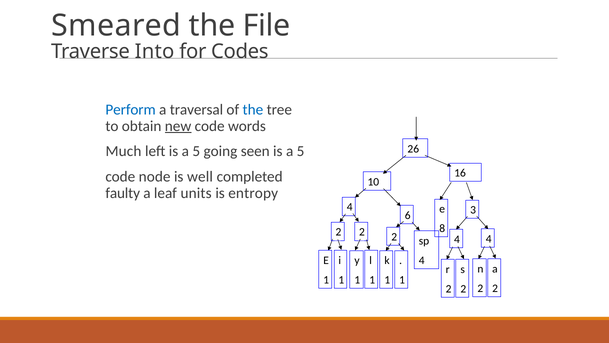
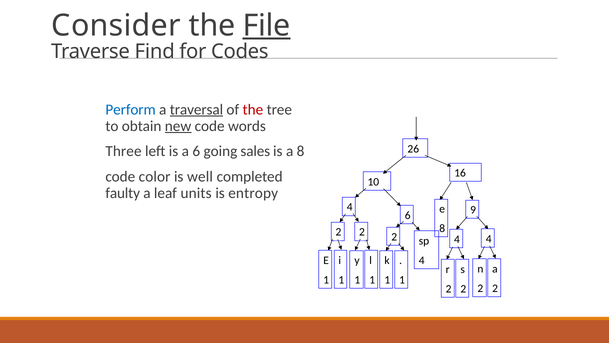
Smeared: Smeared -> Consider (116, 25)
File underline: none -> present (267, 25)
Into: Into -> Find (155, 52)
traversal underline: none -> present (196, 109)
the colour: blue -> red (253, 109)
Much: Much -> Three (124, 151)
left is a 5: 5 -> 6 (196, 151)
seen: seen -> sales (255, 151)
5: 5 -> 8 (301, 151)
node: node -> color (155, 176)
3: 3 -> 9 (473, 210)
